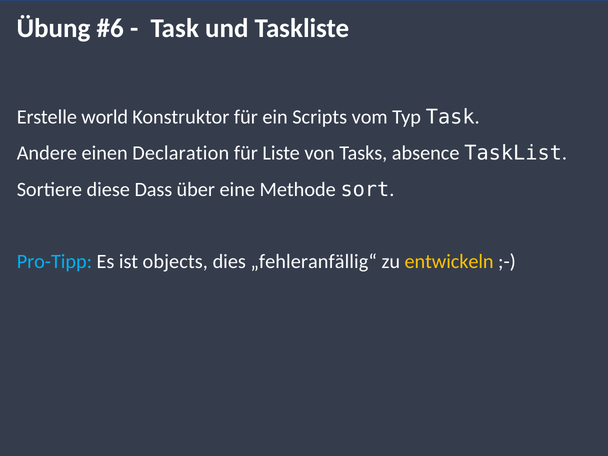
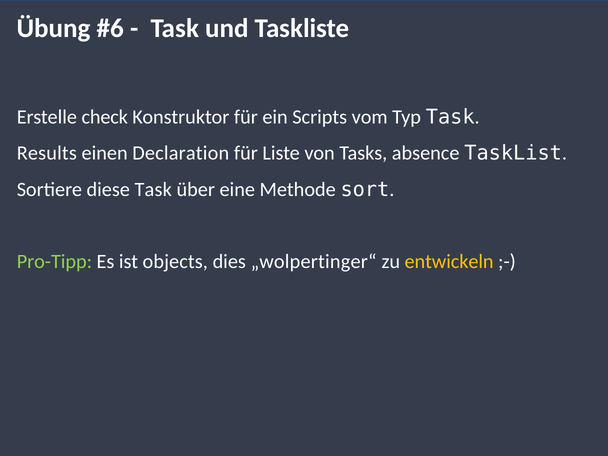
world: world -> check (105, 117)
Andere: Andere -> Results (47, 153)
diese Dass: Dass -> Task (153, 189)
Pro-Tipp colour: light blue -> light green (54, 262)
„fehleranfällig“: „fehleranfällig“ -> „wolpertinger“ (314, 262)
